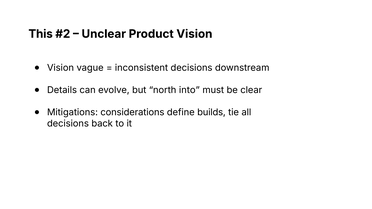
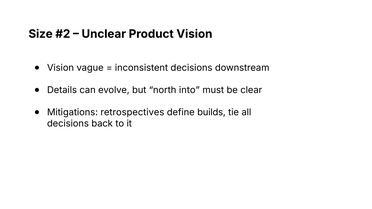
This: This -> Size (41, 34)
considerations: considerations -> retrospectives (132, 113)
